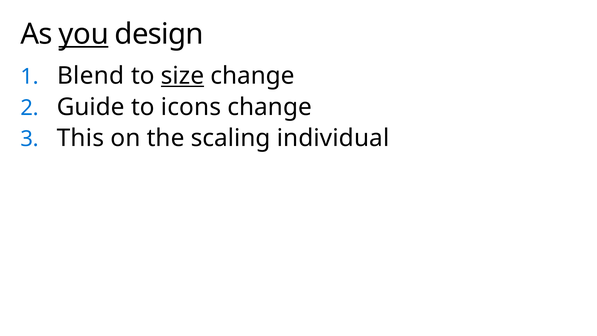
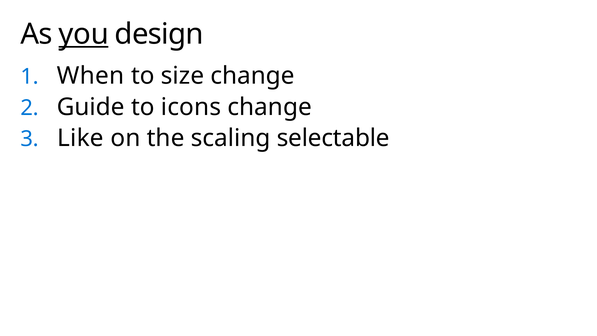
Blend: Blend -> When (91, 76)
size underline: present -> none (183, 76)
This: This -> Like (80, 138)
individual: individual -> selectable (333, 138)
